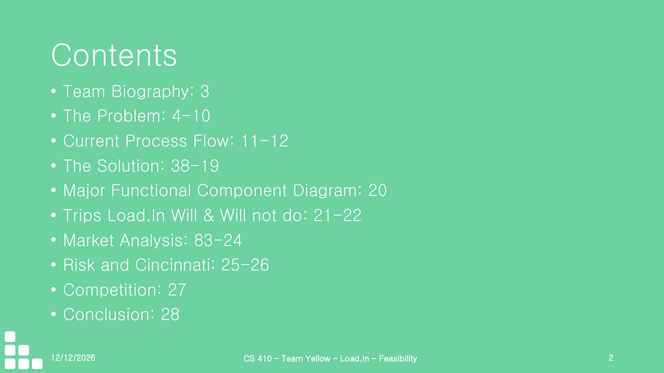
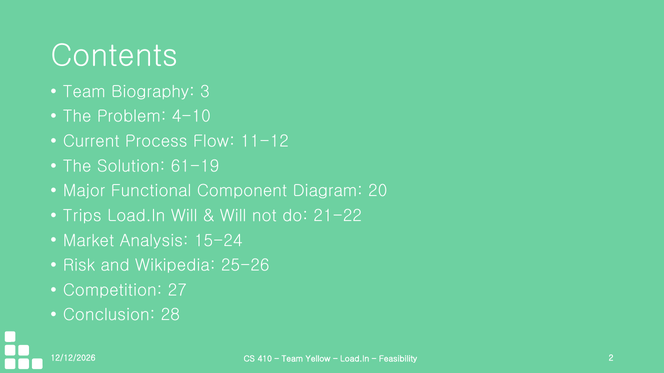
38-19: 38-19 -> 61-19 (195, 166)
83-24: 83-24 -> 15-24 (218, 241)
Cincinnati: Cincinnati -> Wikipedia (175, 266)
